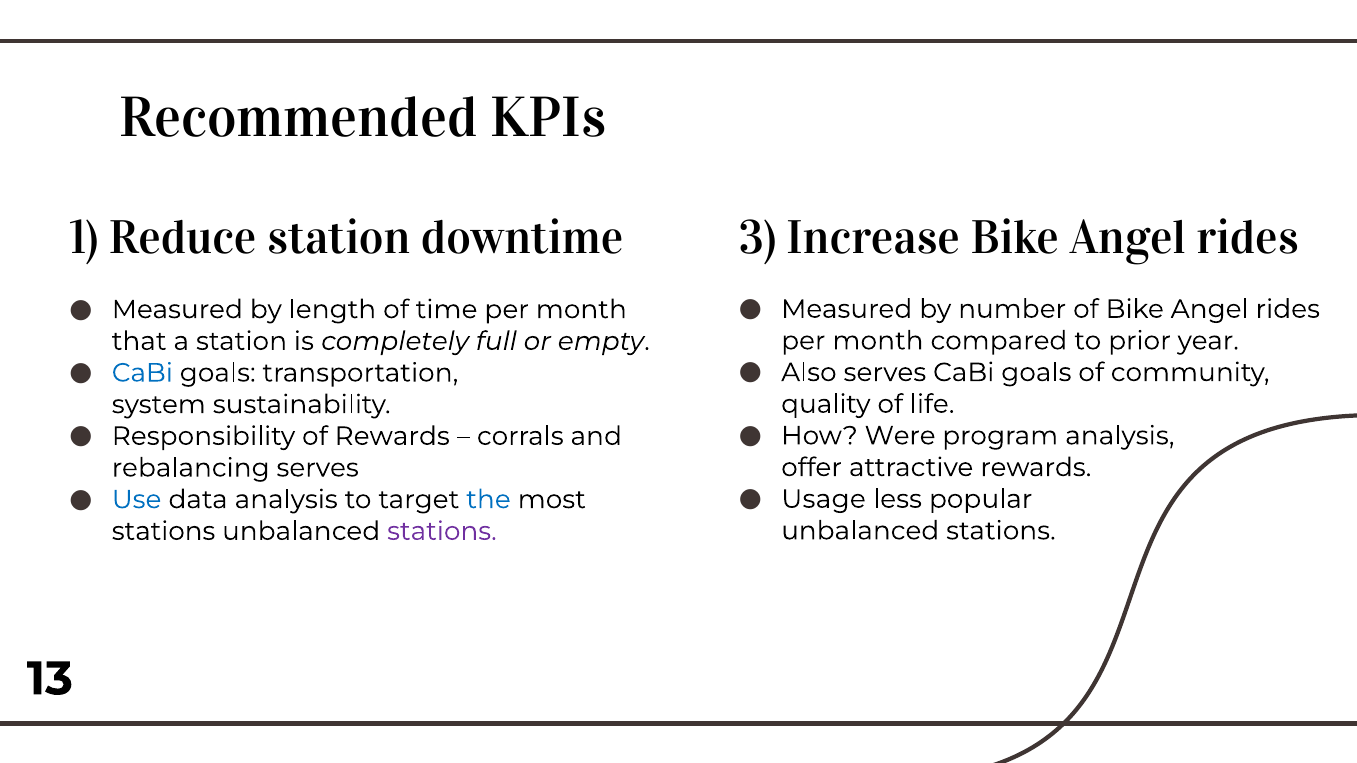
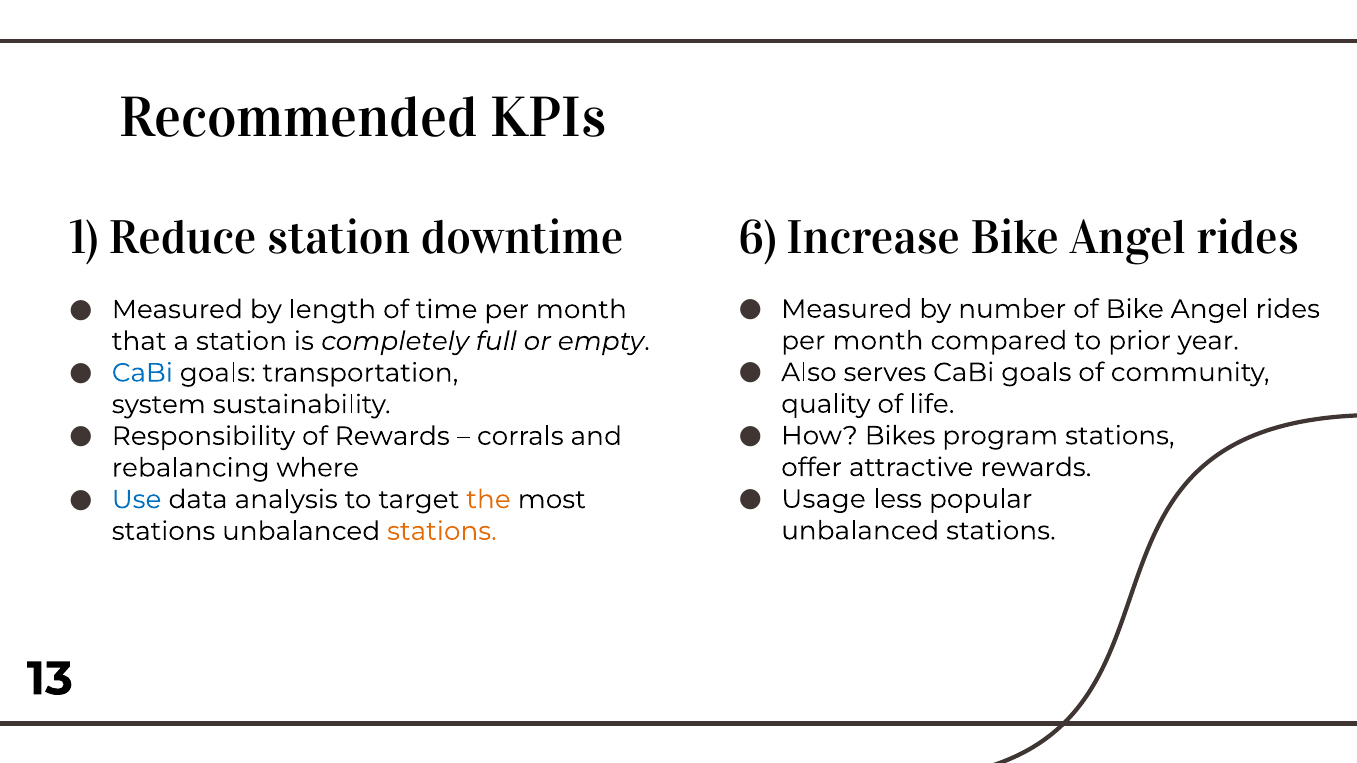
3: 3 -> 6 (757, 238)
Were: Were -> Bikes (900, 436)
program analysis: analysis -> stations (1120, 436)
rebalancing serves: serves -> where (318, 468)
the colour: blue -> orange (489, 500)
stations colour: purple -> orange (442, 531)
